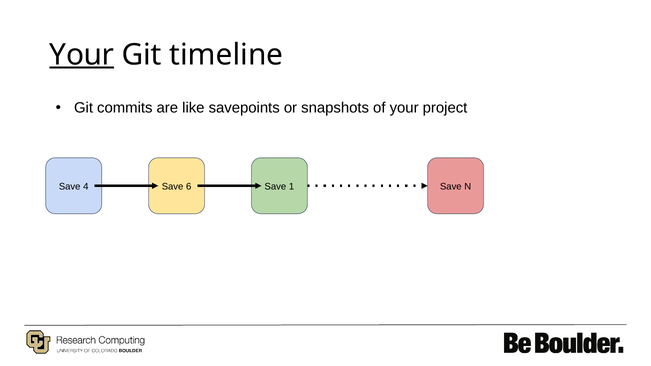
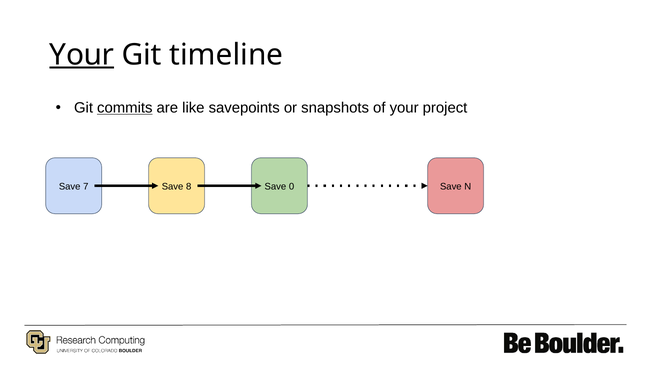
commits underline: none -> present (125, 108)
4: 4 -> 7 (86, 187)
6: 6 -> 8 (189, 187)
1: 1 -> 0 (292, 187)
